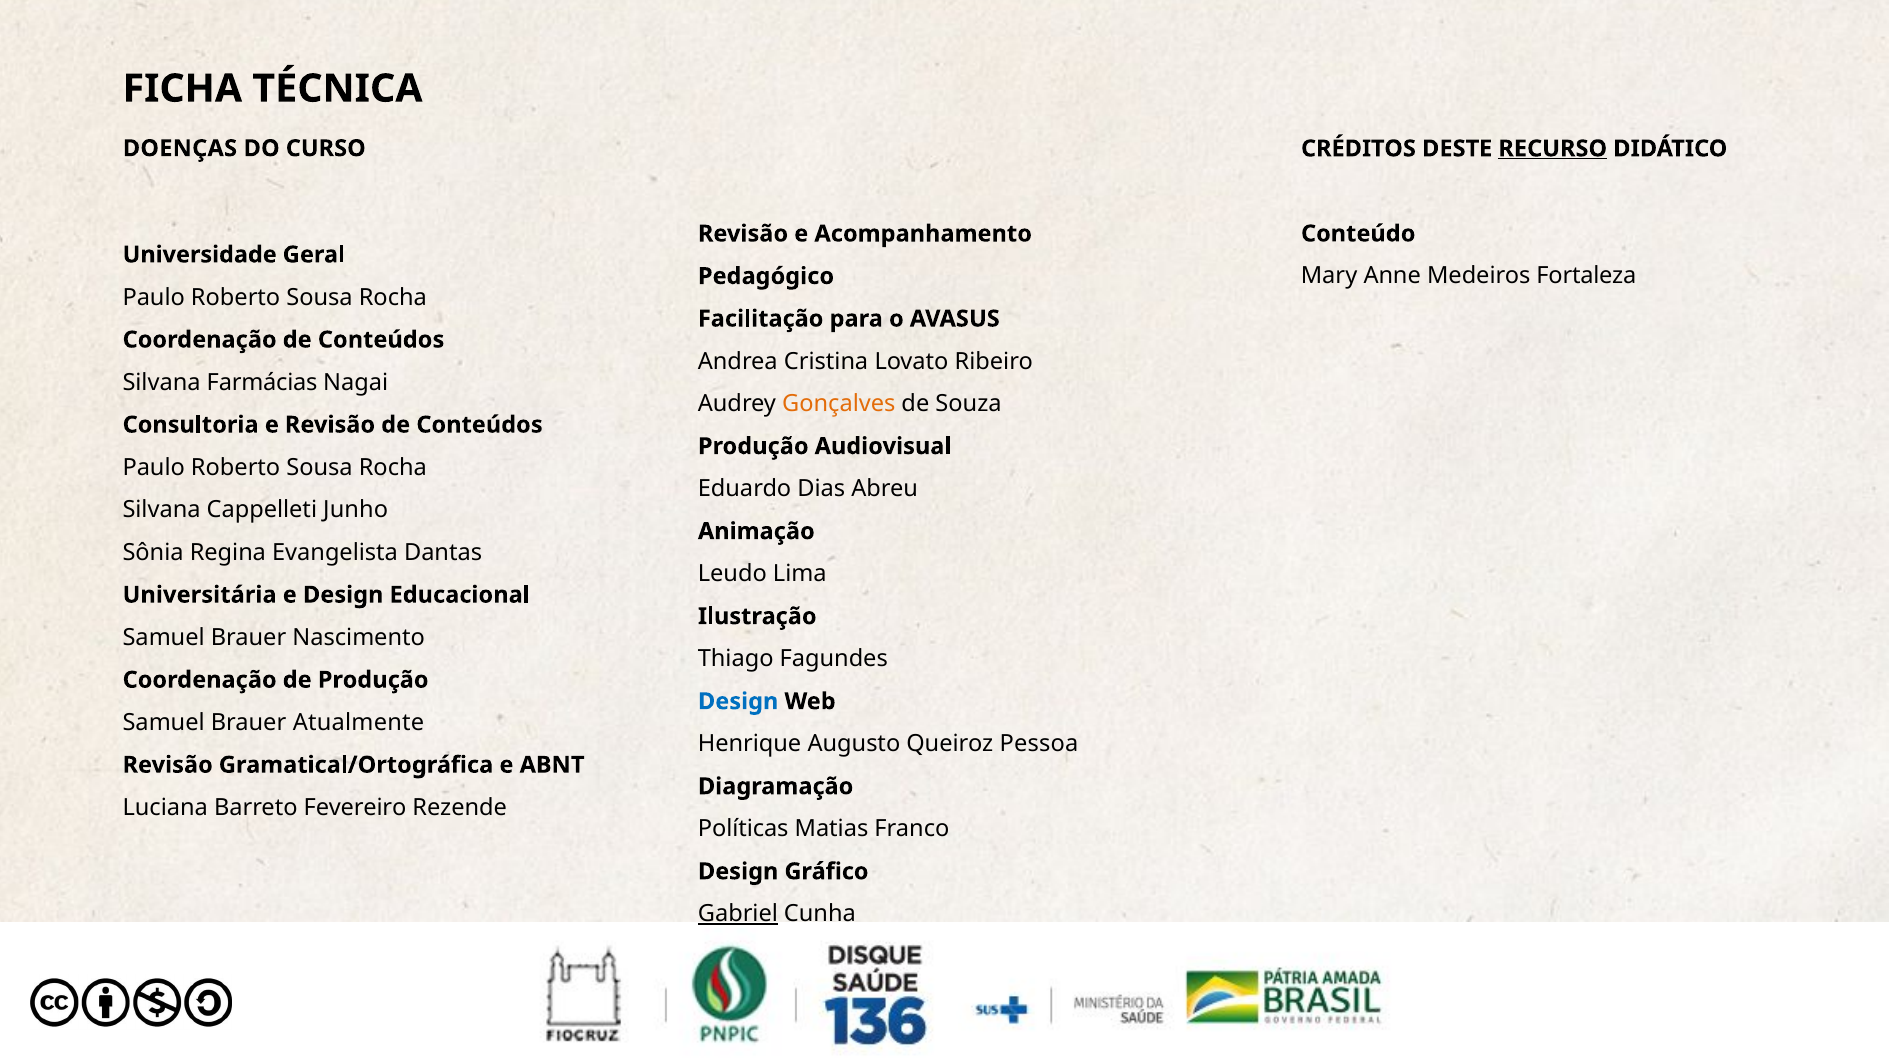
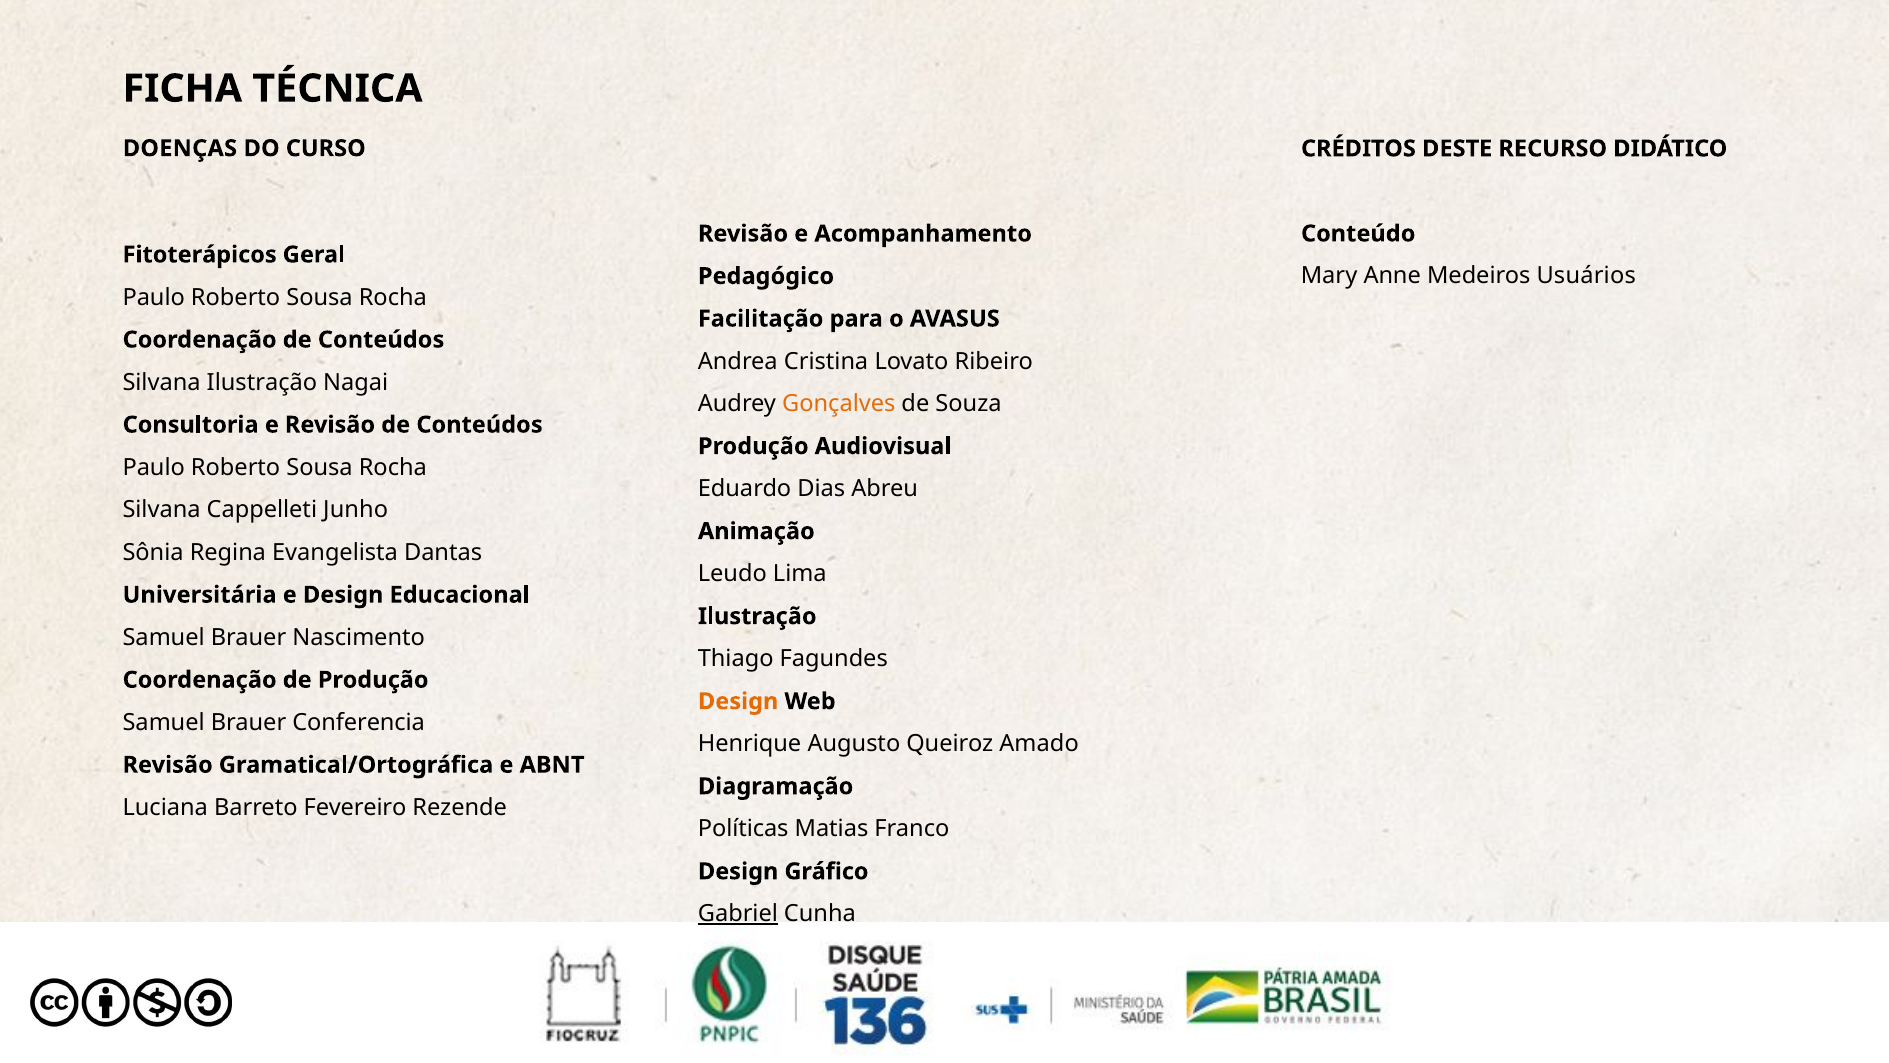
RECURSO underline: present -> none (1553, 149)
Universidade: Universidade -> Fitoterápicos (200, 255)
Fortaleza: Fortaleza -> Usuários (1586, 276)
Silvana Farmácias: Farmácias -> Ilustração (262, 382)
Design colour: blue -> orange (738, 701)
Atualmente: Atualmente -> Conferencia (359, 722)
Pessoa: Pessoa -> Amado (1039, 744)
